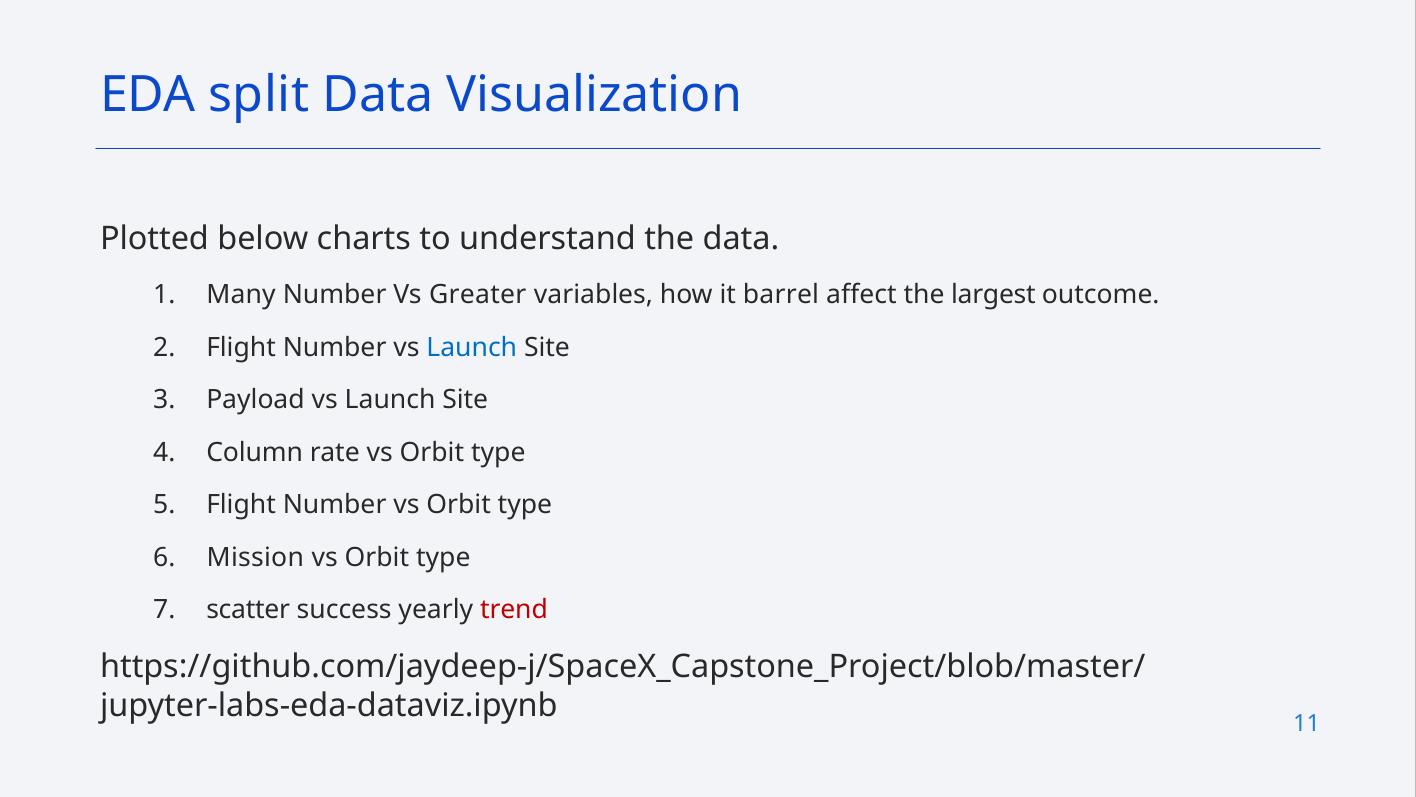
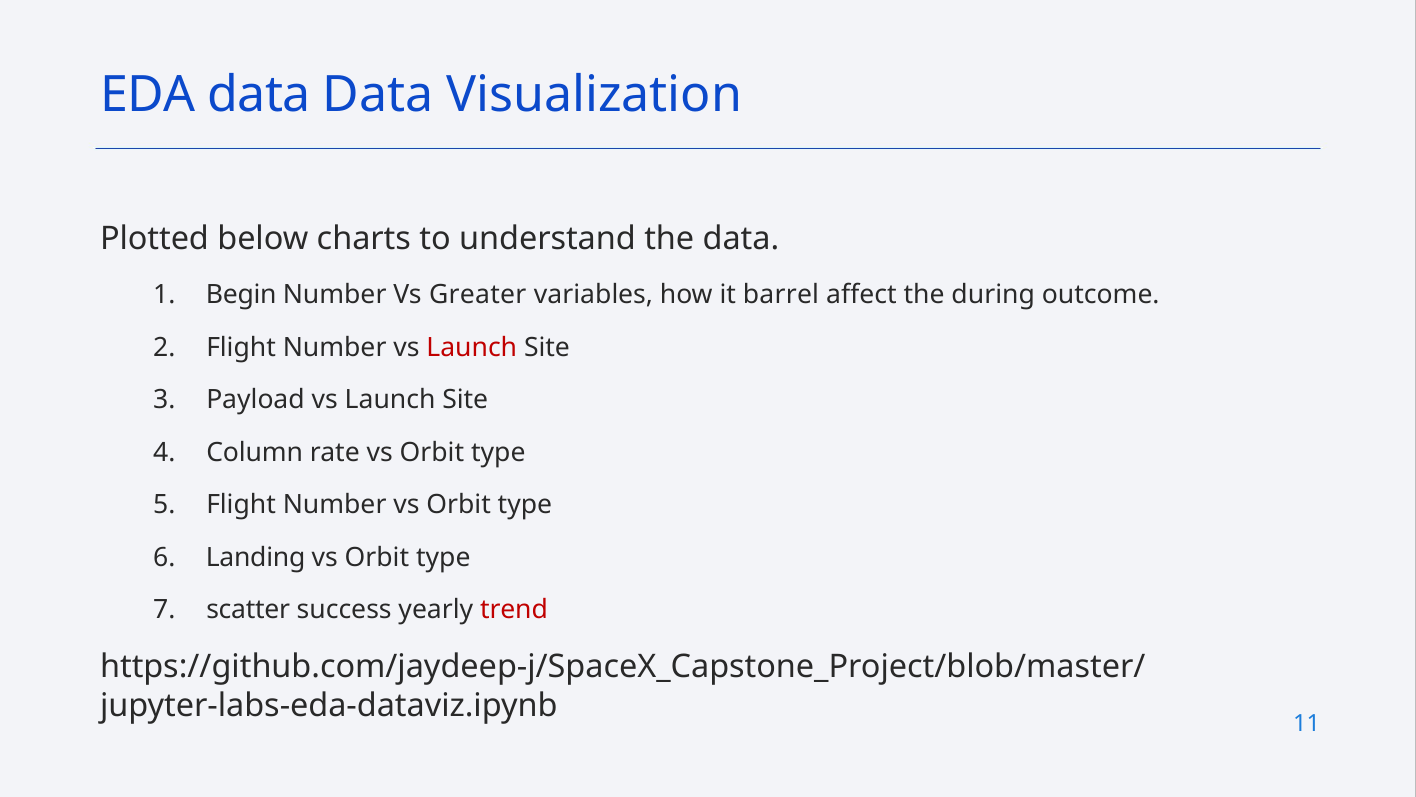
EDA split: split -> data (259, 95)
Many: Many -> Begin (241, 295)
largest: largest -> during (993, 295)
Launch colour: blue -> red (472, 347)
Mission: Mission -> Landing (256, 557)
